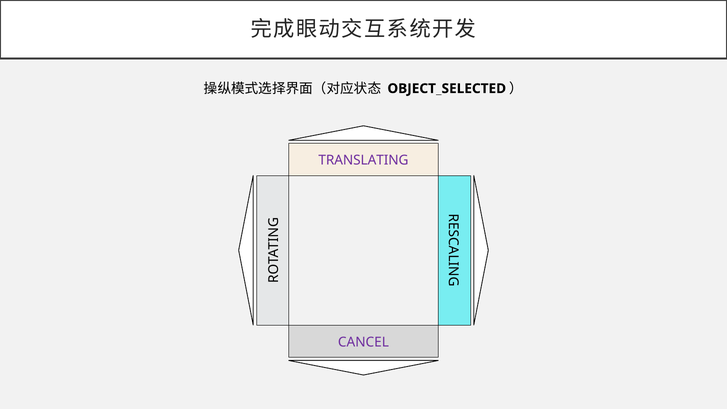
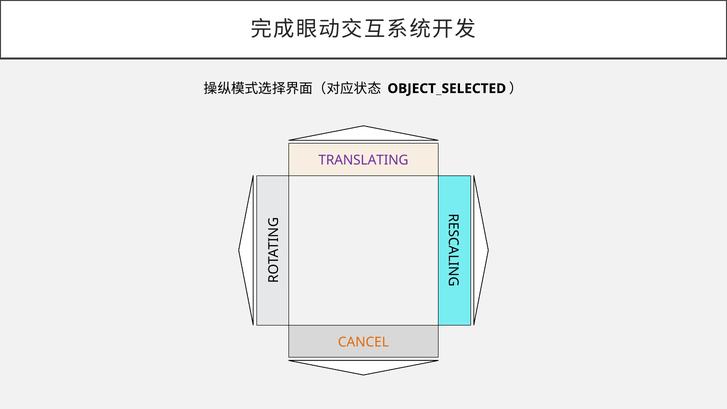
CANCEL colour: purple -> orange (363, 342)
